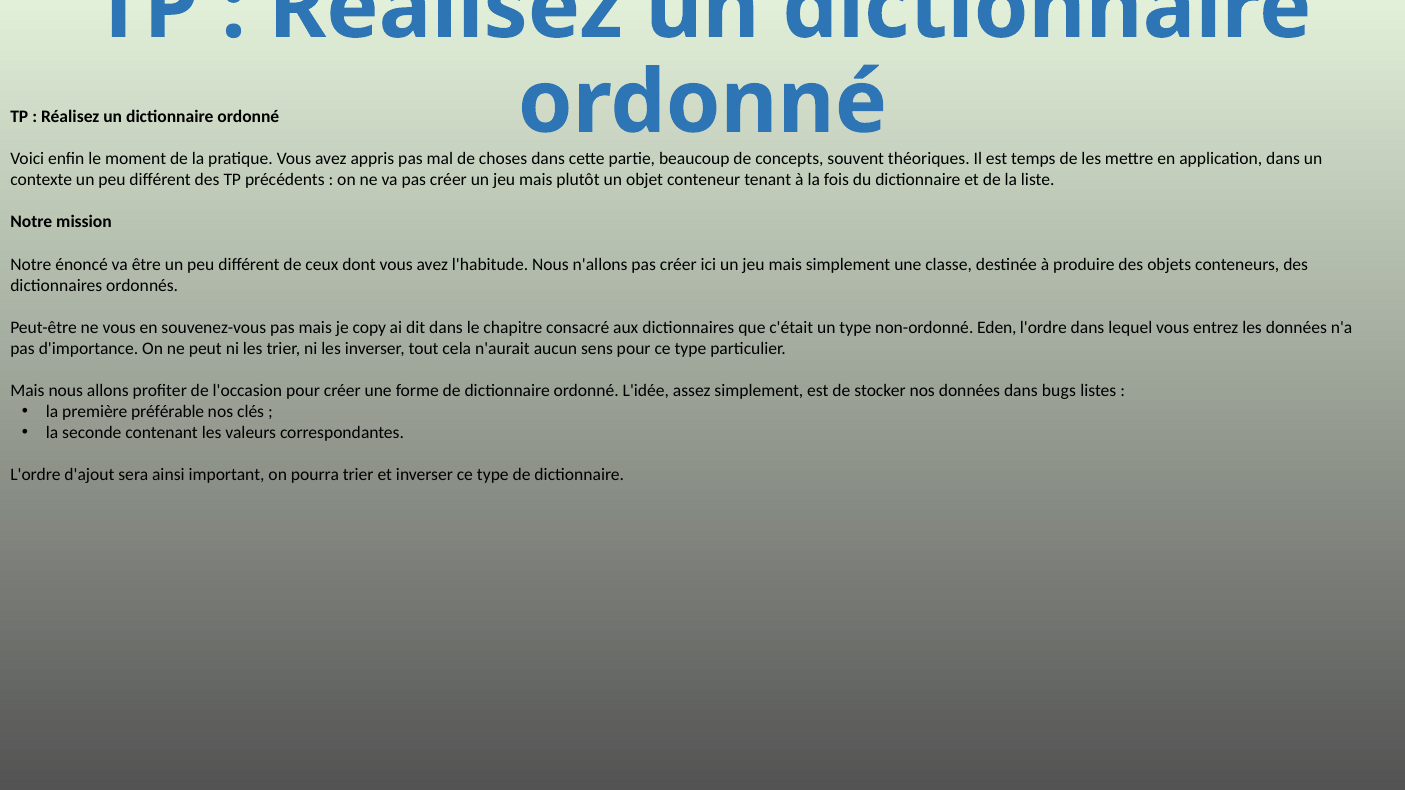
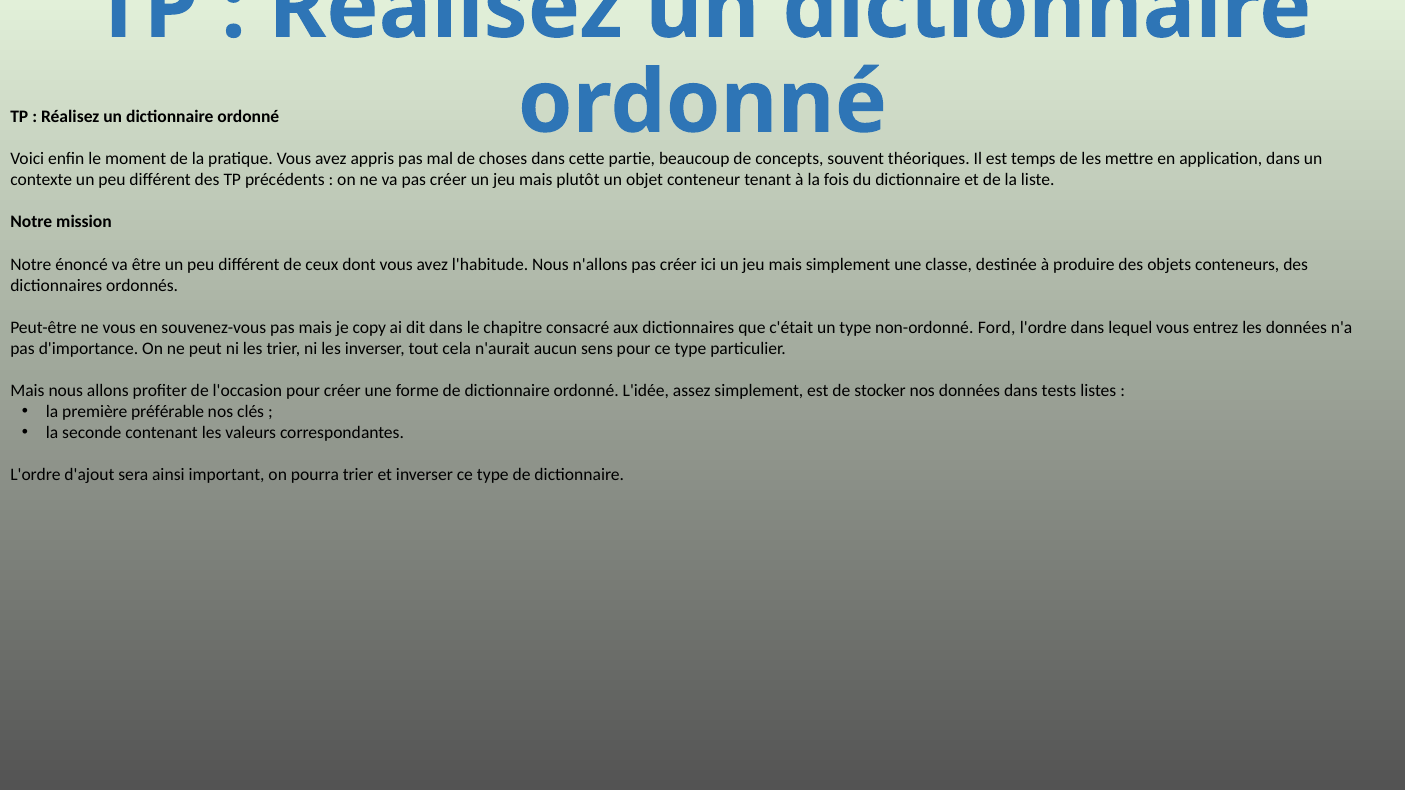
Eden: Eden -> Ford (997, 328)
bugs: bugs -> tests (1059, 391)
